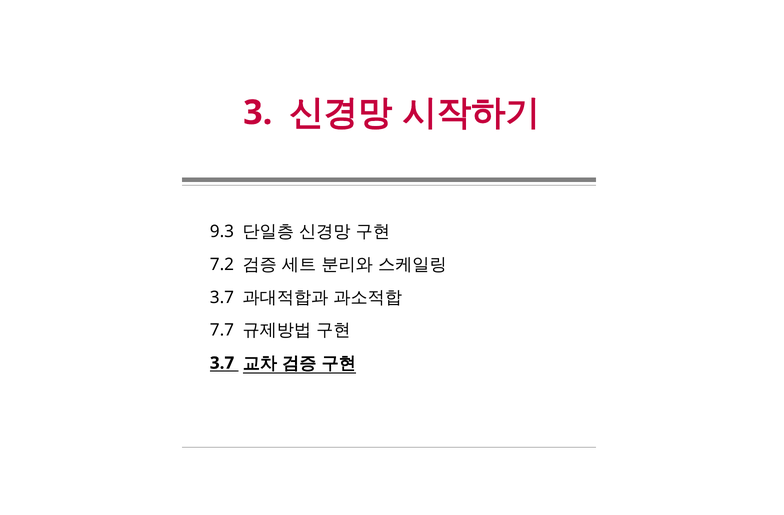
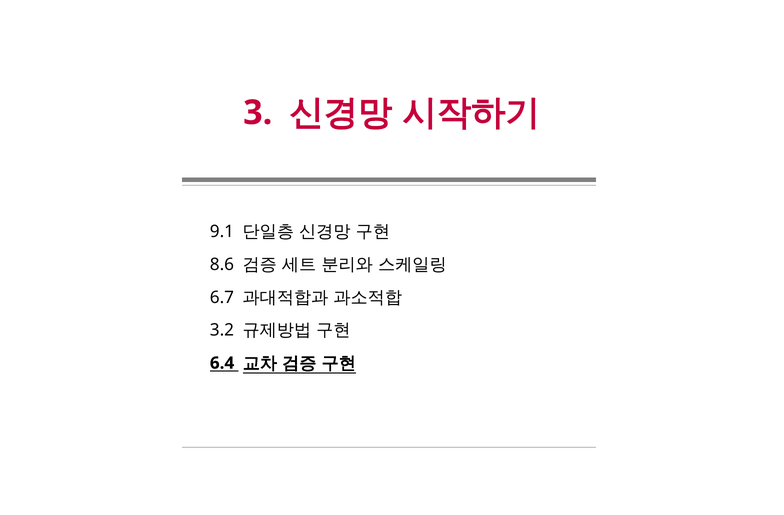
9.3: 9.3 -> 9.1 (222, 232)
7.2: 7.2 -> 8.6 (222, 265)
3.7: 3.7 -> 6.7 (222, 297)
7.7: 7.7 -> 3.2 (222, 330)
3.7: 3.7 -> 6.4 (222, 363)
